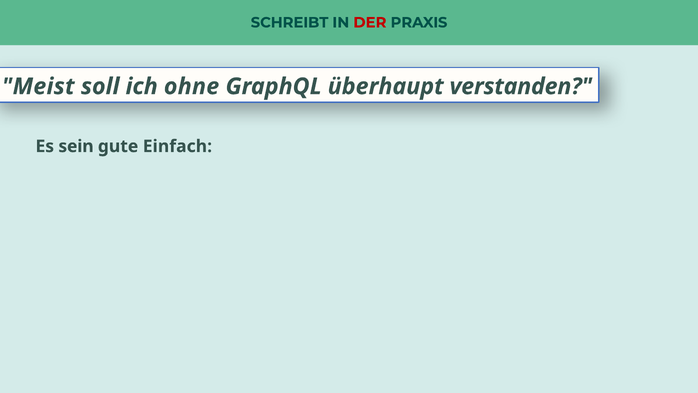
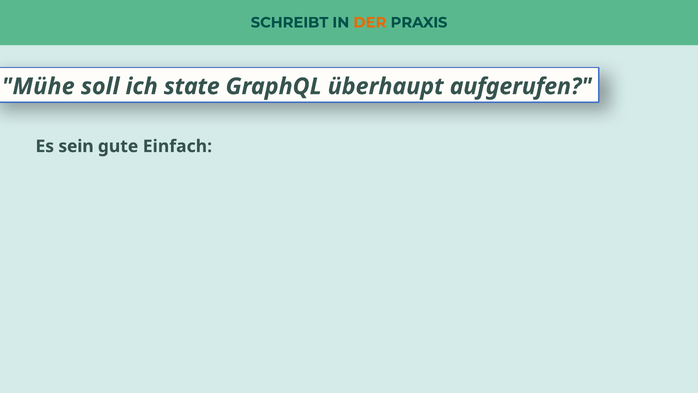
DER colour: red -> orange (370, 23)
Meist: Meist -> Mühe (38, 86)
ohne: ohne -> state (192, 86)
verstanden: verstanden -> aufgerufen (521, 86)
